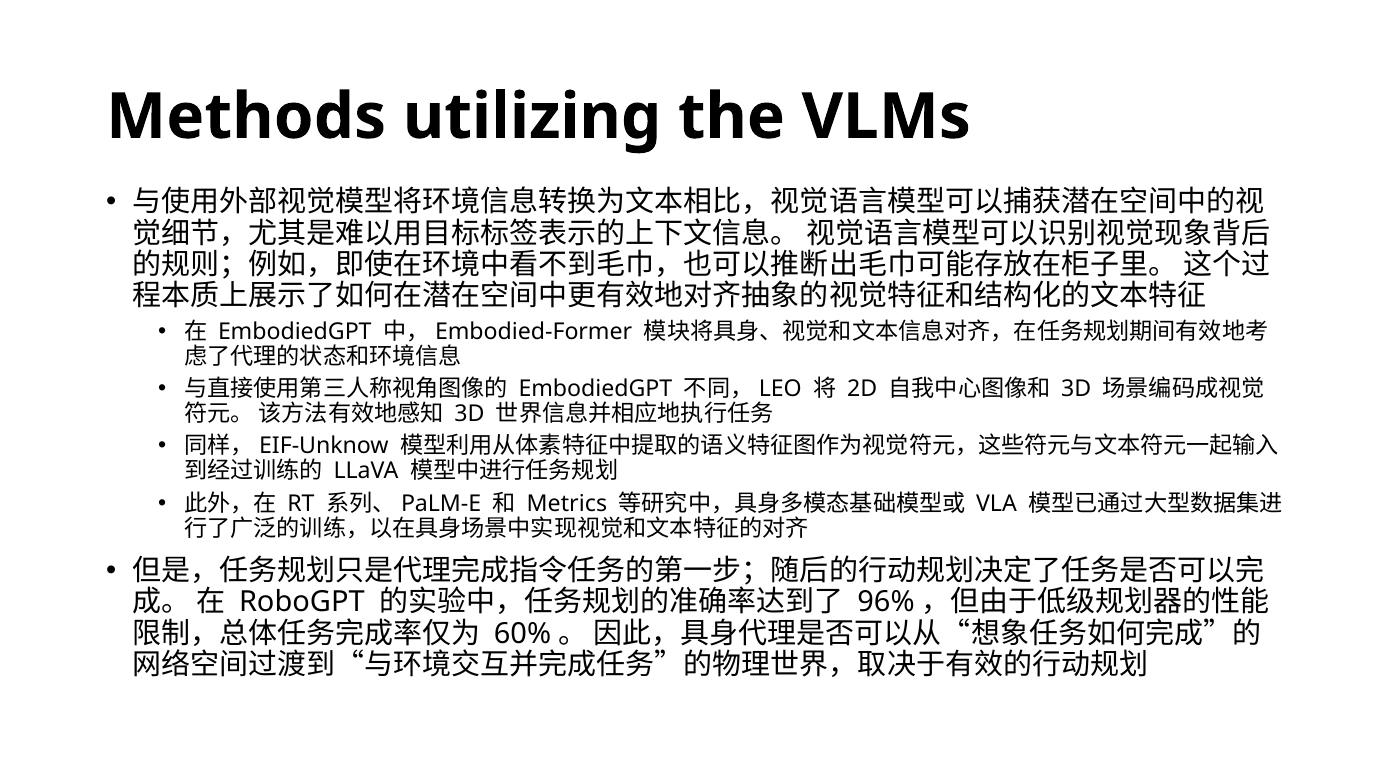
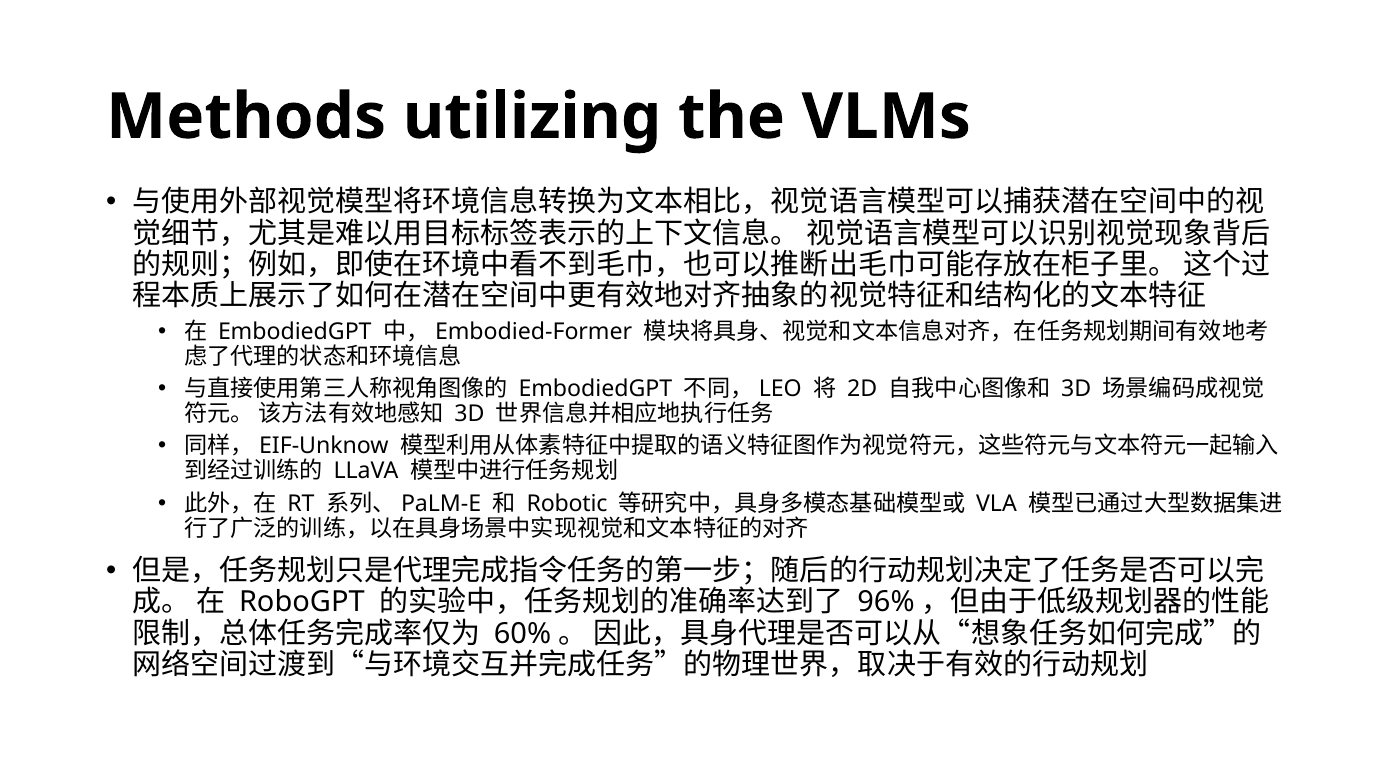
Metrics: Metrics -> Robotic (567, 503)
